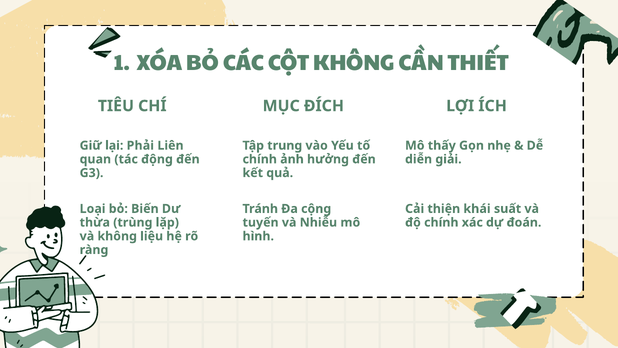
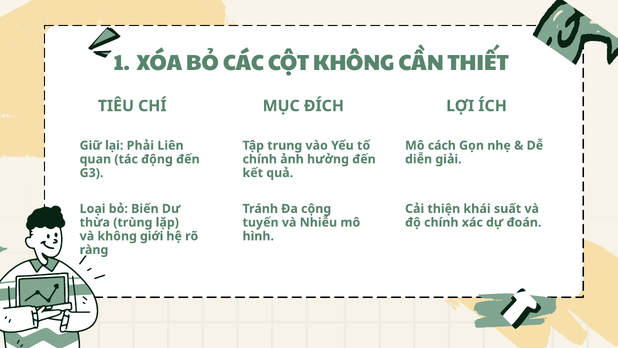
thấy: thấy -> cách (442, 145)
liệu: liệu -> giới (152, 236)
